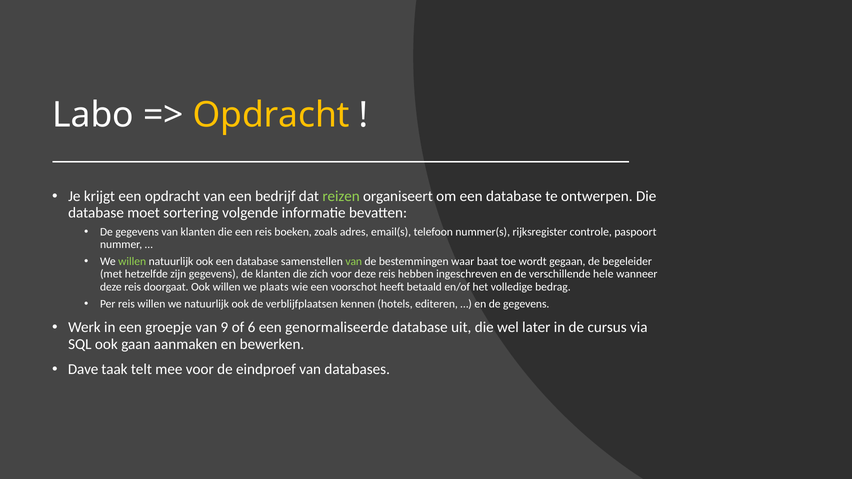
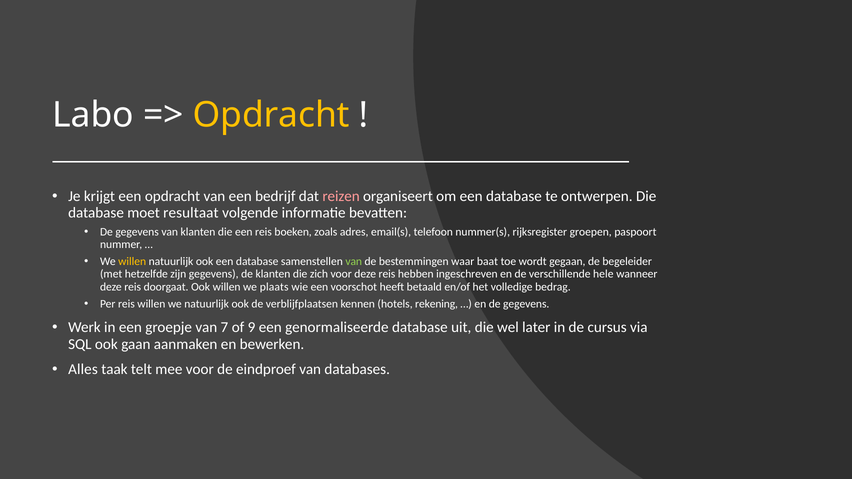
reizen colour: light green -> pink (341, 196)
sortering: sortering -> resultaat (191, 213)
controle: controle -> groepen (591, 232)
willen colour: light green -> yellow (132, 262)
editeren: editeren -> rekening (437, 304)
9: 9 -> 7 (224, 328)
6: 6 -> 9 (252, 328)
Dave: Dave -> Alles (83, 370)
